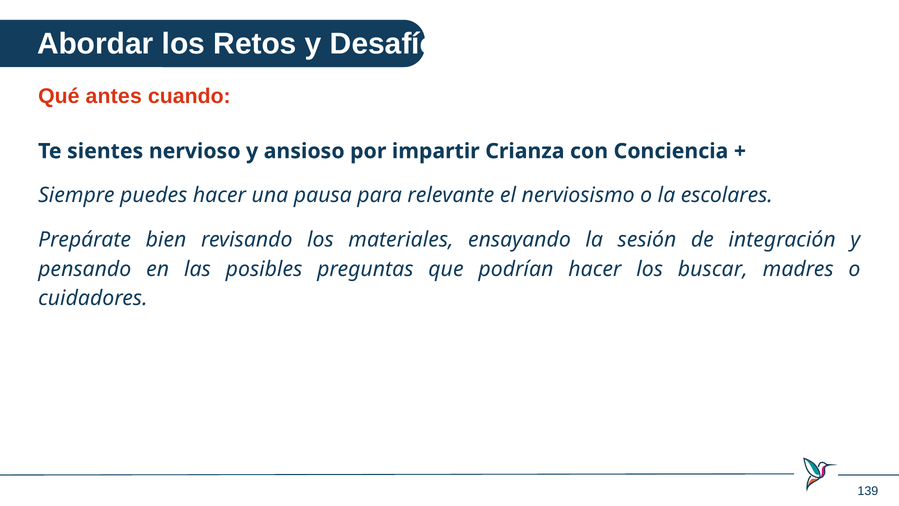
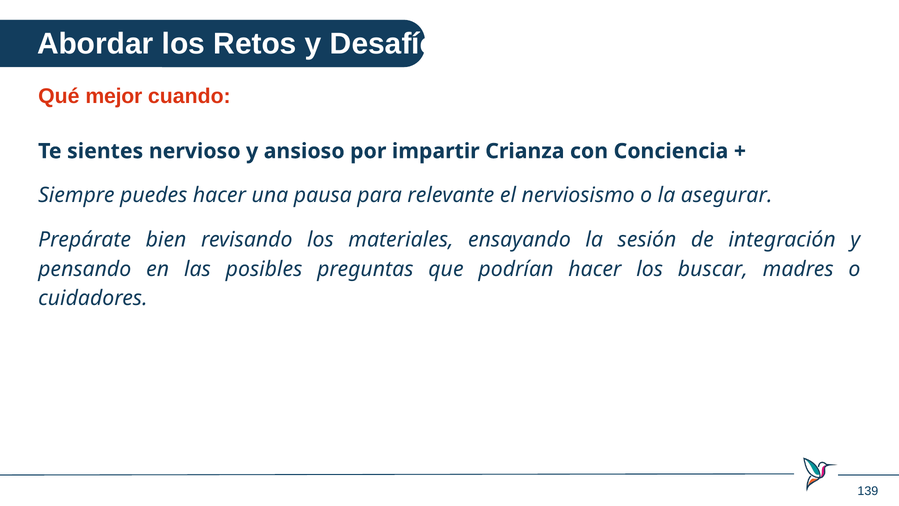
antes: antes -> mejor (114, 96)
escolares: escolares -> asegurar (727, 195)
